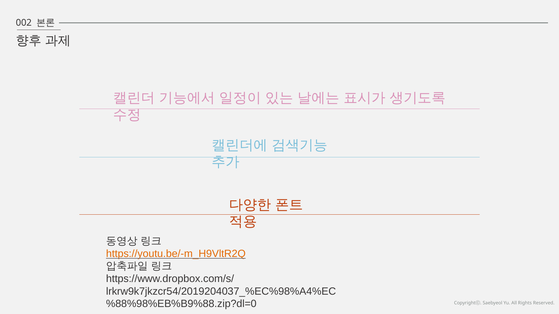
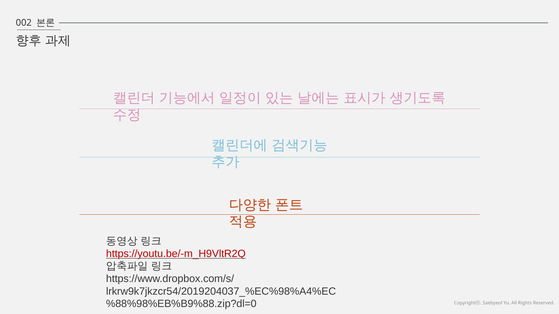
https://youtu.be/-m_H9VltR2Q colour: orange -> red (176, 254)
